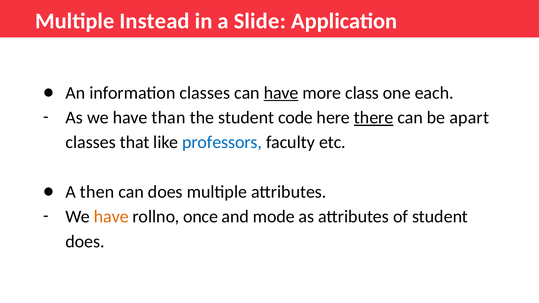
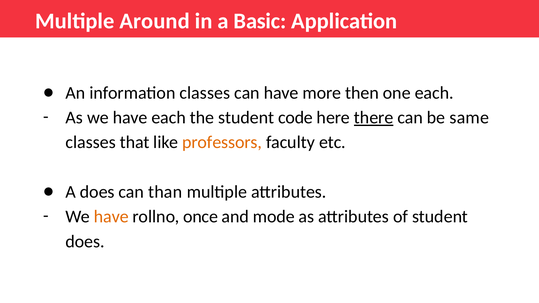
Instead: Instead -> Around (155, 21)
Slide: Slide -> Basic (260, 21)
have underline: present -> none (281, 93)
class: class -> then (362, 93)
have than: than -> each (169, 118)
apart: apart -> same (469, 118)
professors colour: blue -> orange (222, 142)
A then: then -> does (97, 192)
can does: does -> than (165, 192)
